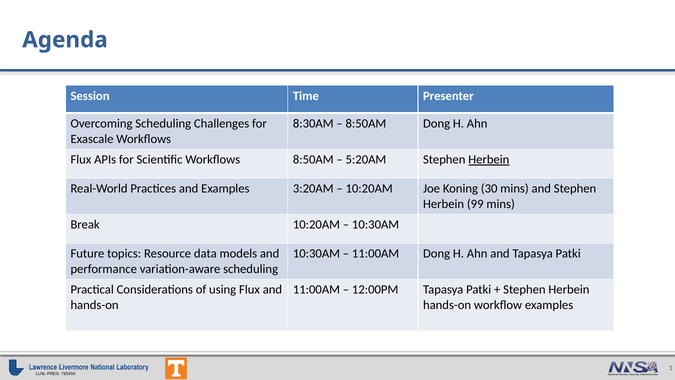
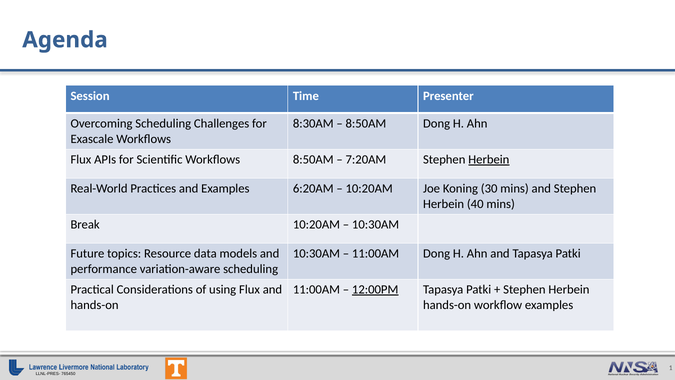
5:20AM: 5:20AM -> 7:20AM (366, 159)
3:20AM: 3:20AM -> 6:20AM (313, 188)
99: 99 -> 40 (475, 204)
12:00PM underline: none -> present (375, 289)
